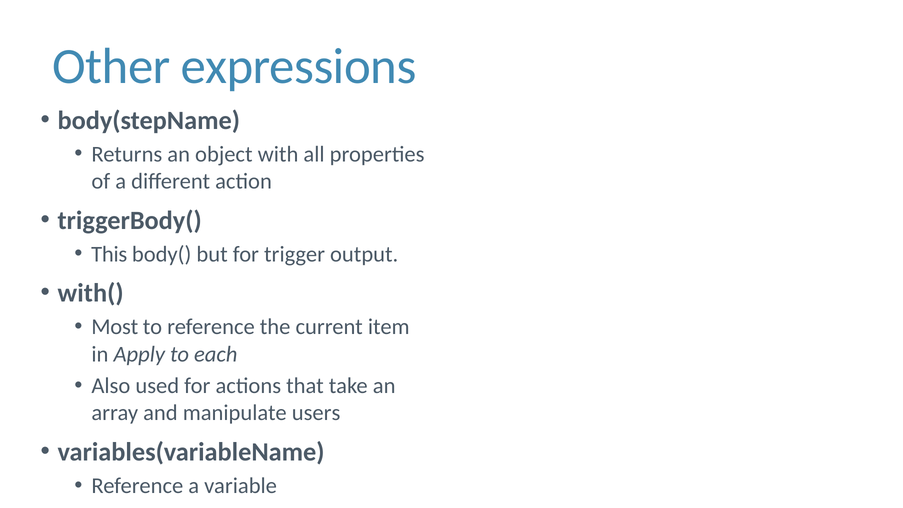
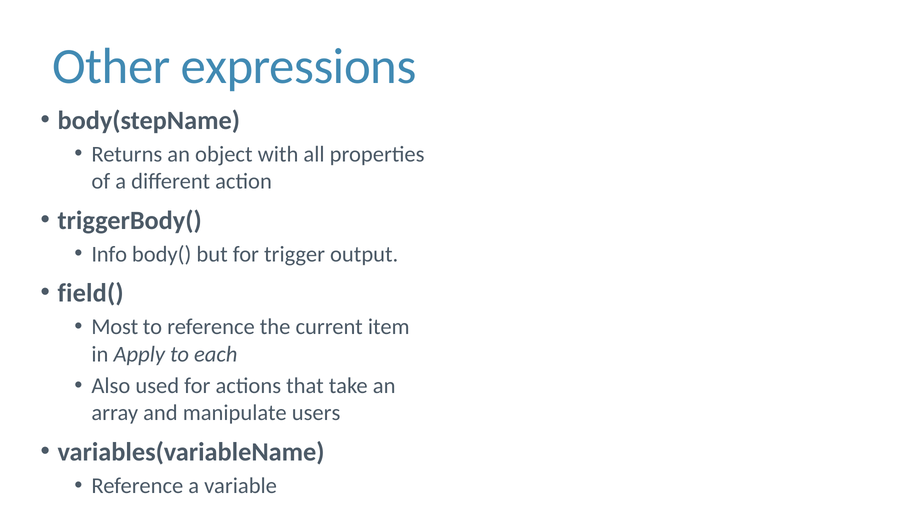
This: This -> Info (109, 254)
with(: with( -> field( (91, 293)
